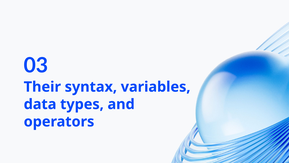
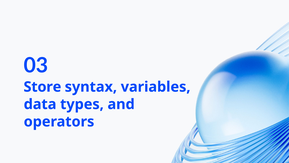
Their: Their -> Store (42, 87)
